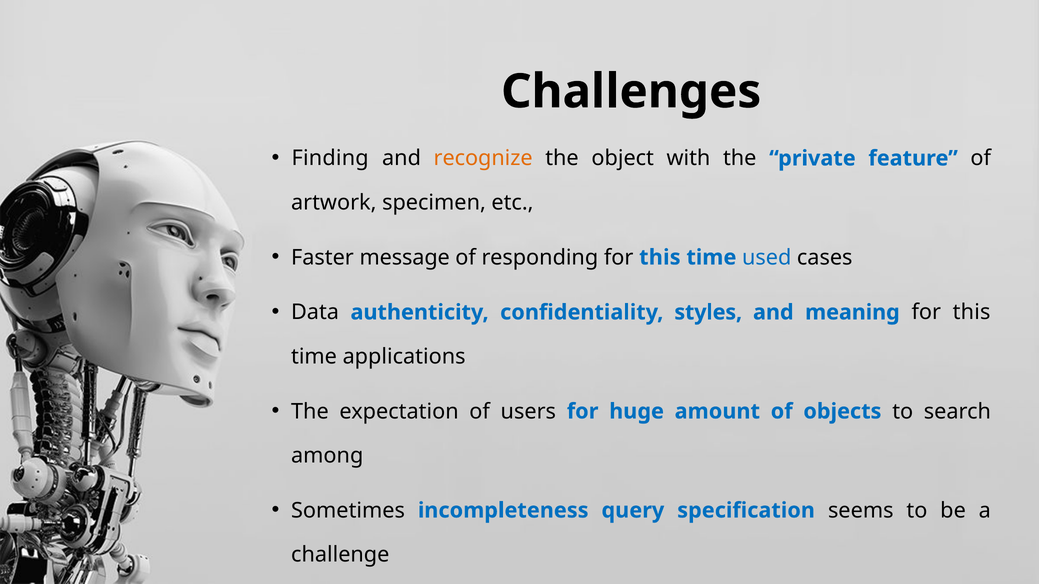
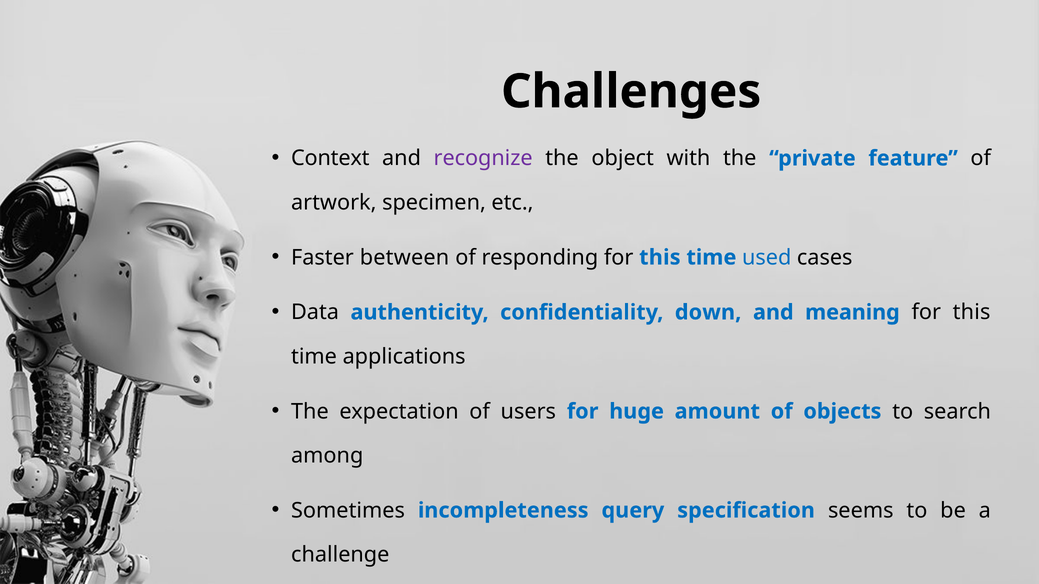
Finding: Finding -> Context (330, 158)
recognize colour: orange -> purple (483, 158)
message: message -> between (405, 258)
styles: styles -> down (708, 313)
